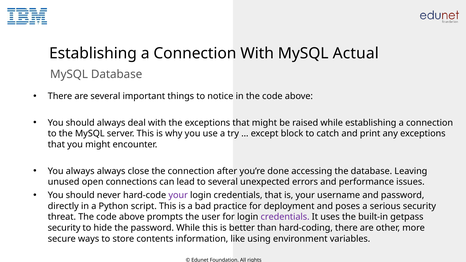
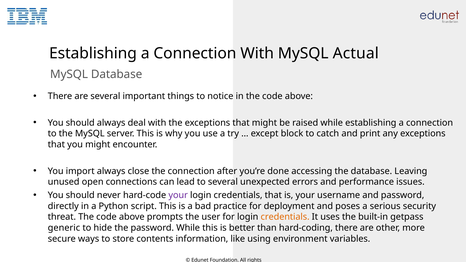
You always: always -> import (80, 171)
credentials colour: purple -> orange (285, 217)
security: security -> generic (64, 228)
